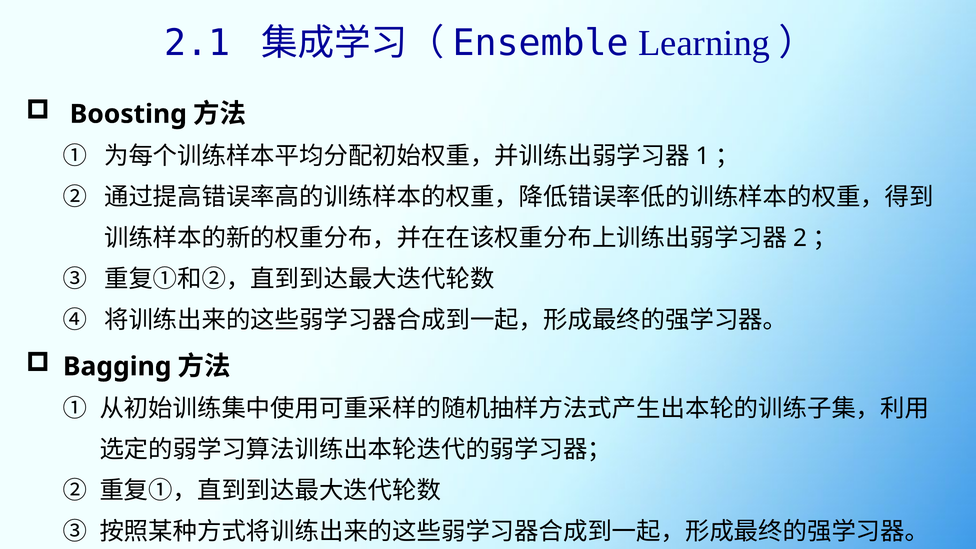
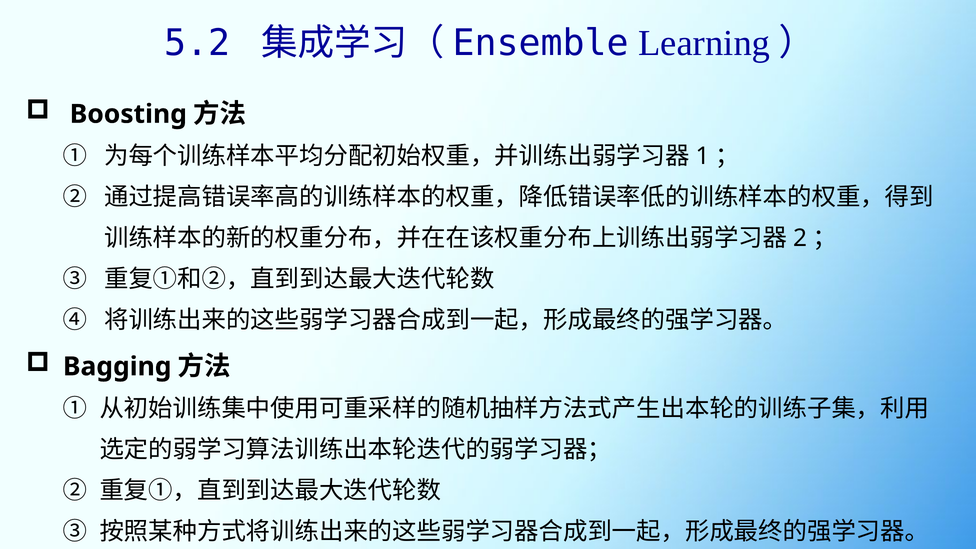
2.1: 2.1 -> 5.2 (197, 43)
